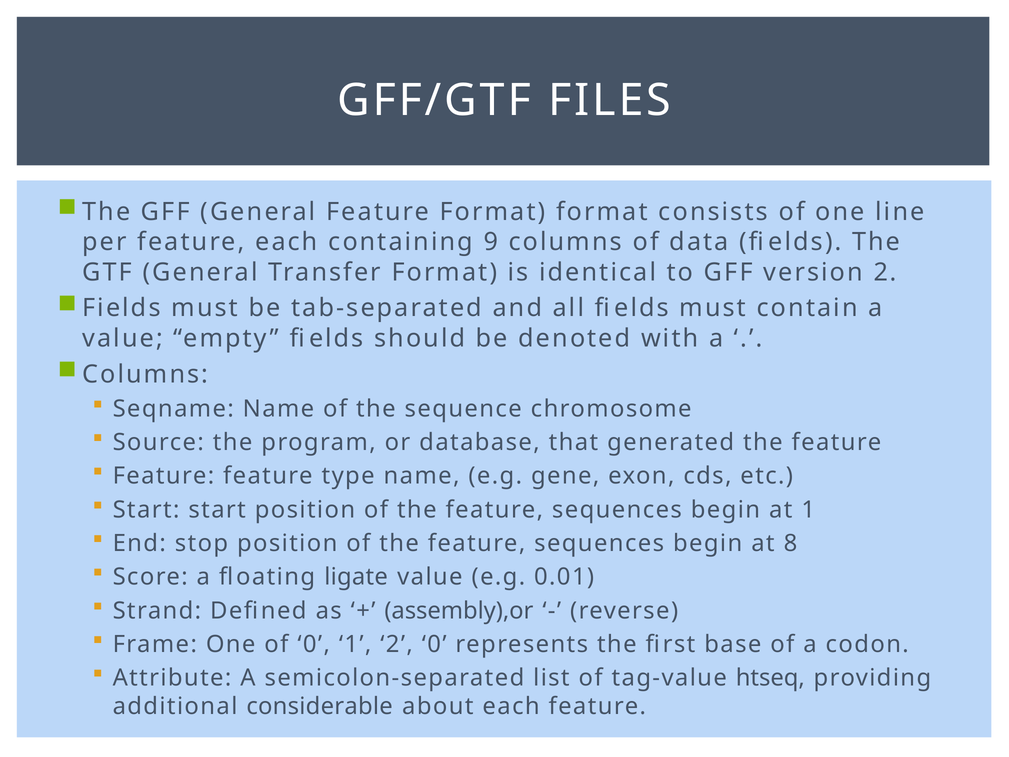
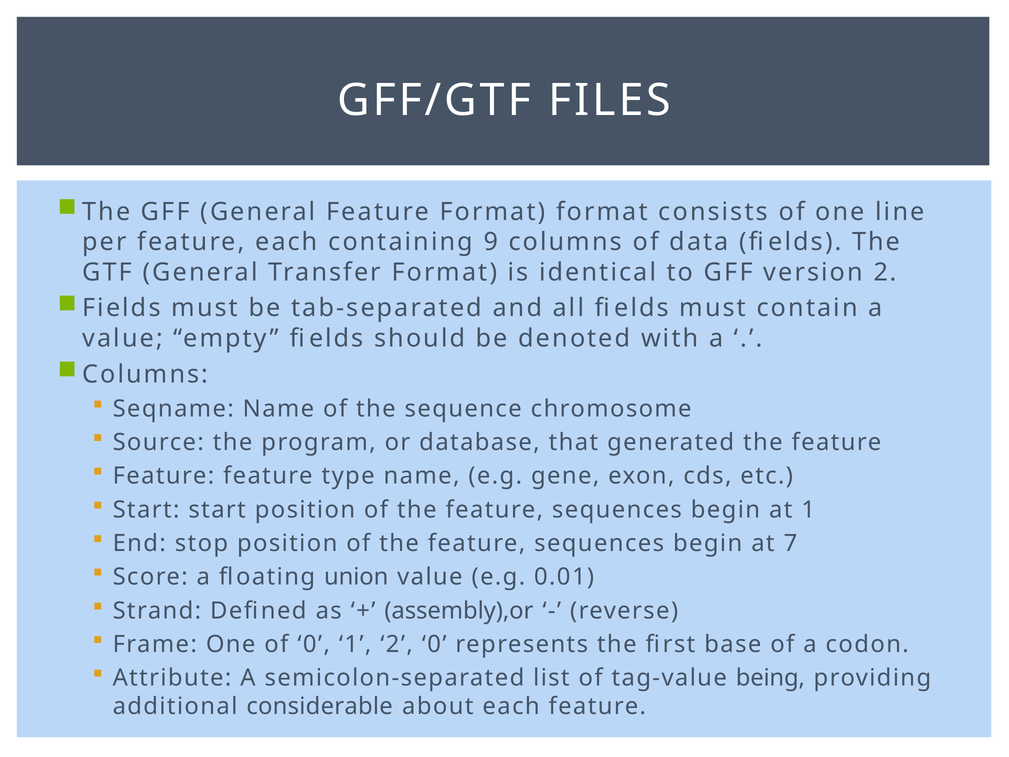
8: 8 -> 7 (790, 543)
ligate: ligate -> union (356, 577)
htseq: htseq -> being (770, 678)
